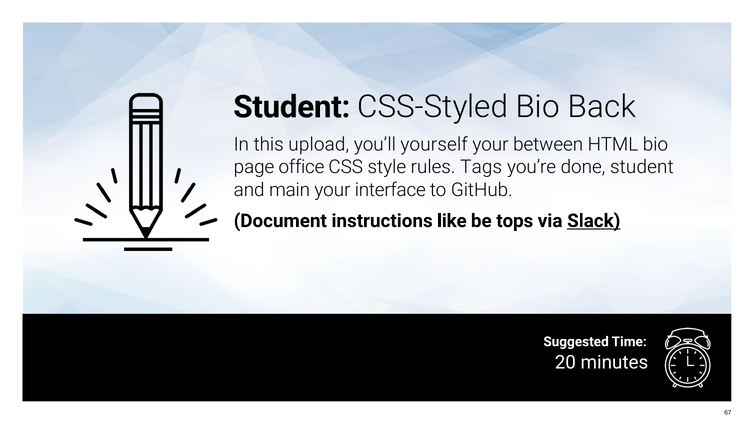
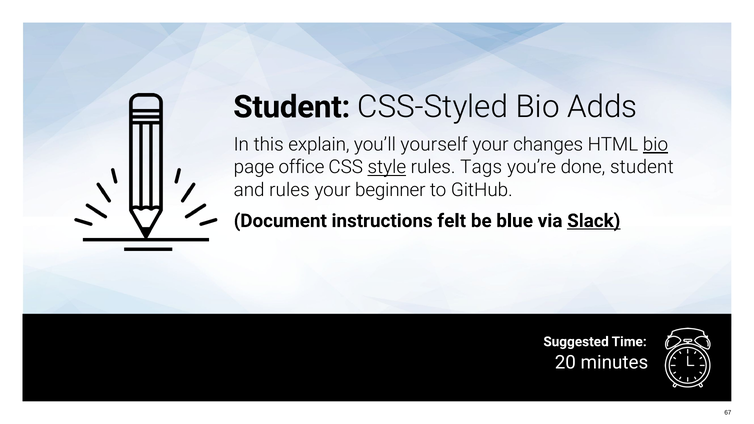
Back: Back -> Adds (602, 107)
upload: upload -> explain (319, 145)
between: between -> changes (548, 145)
bio underline: none -> present (655, 145)
style underline: none -> present (387, 167)
and main: main -> rules (289, 190)
interface: interface -> beginner (390, 190)
like: like -> felt (452, 221)
tops: tops -> blue (515, 221)
